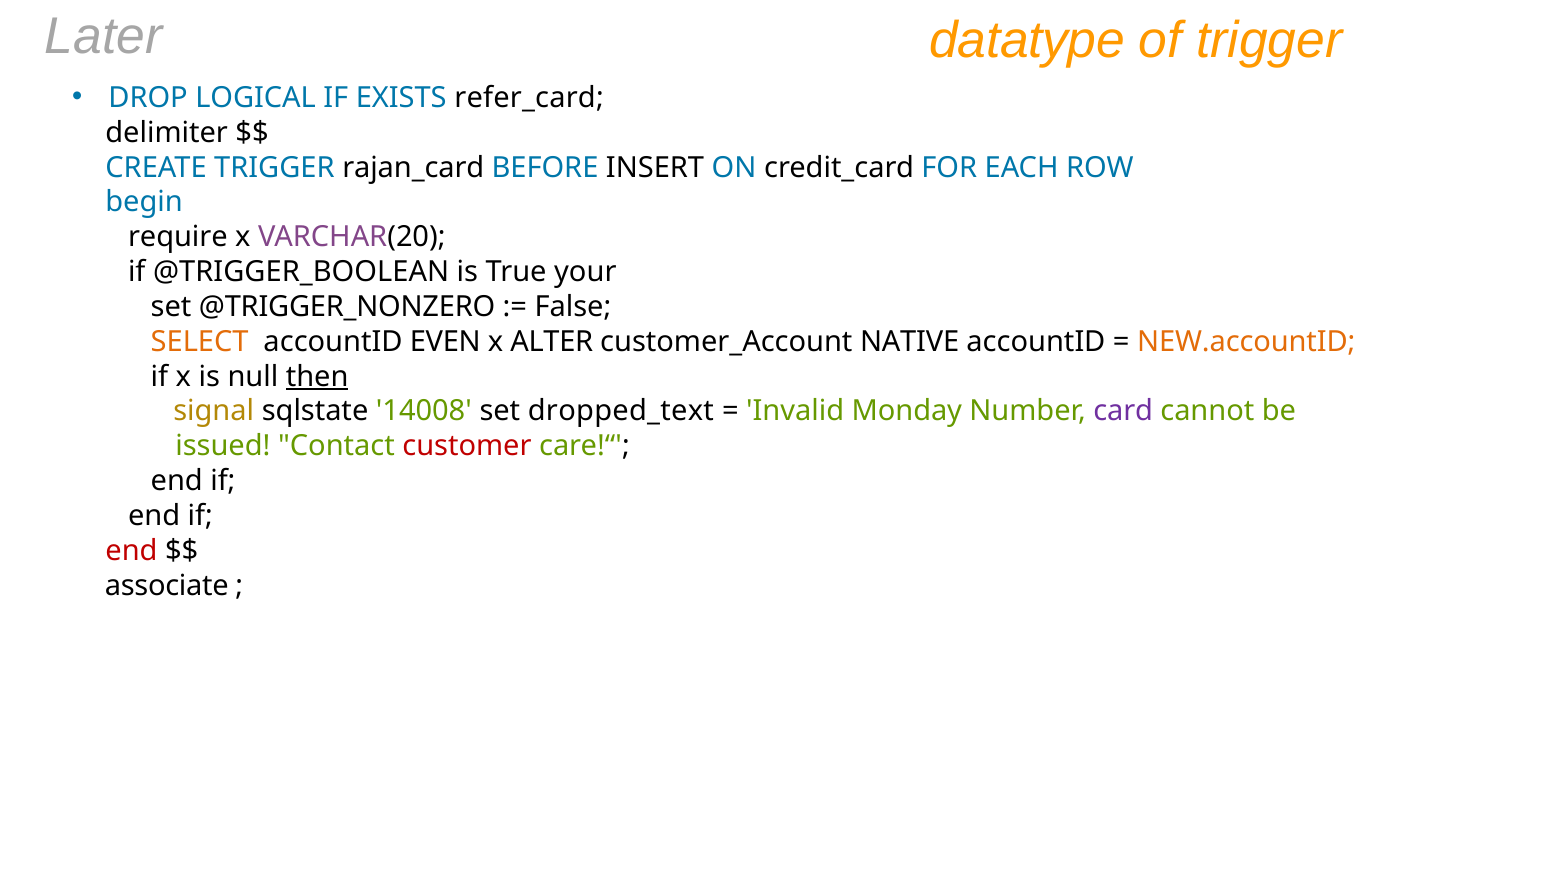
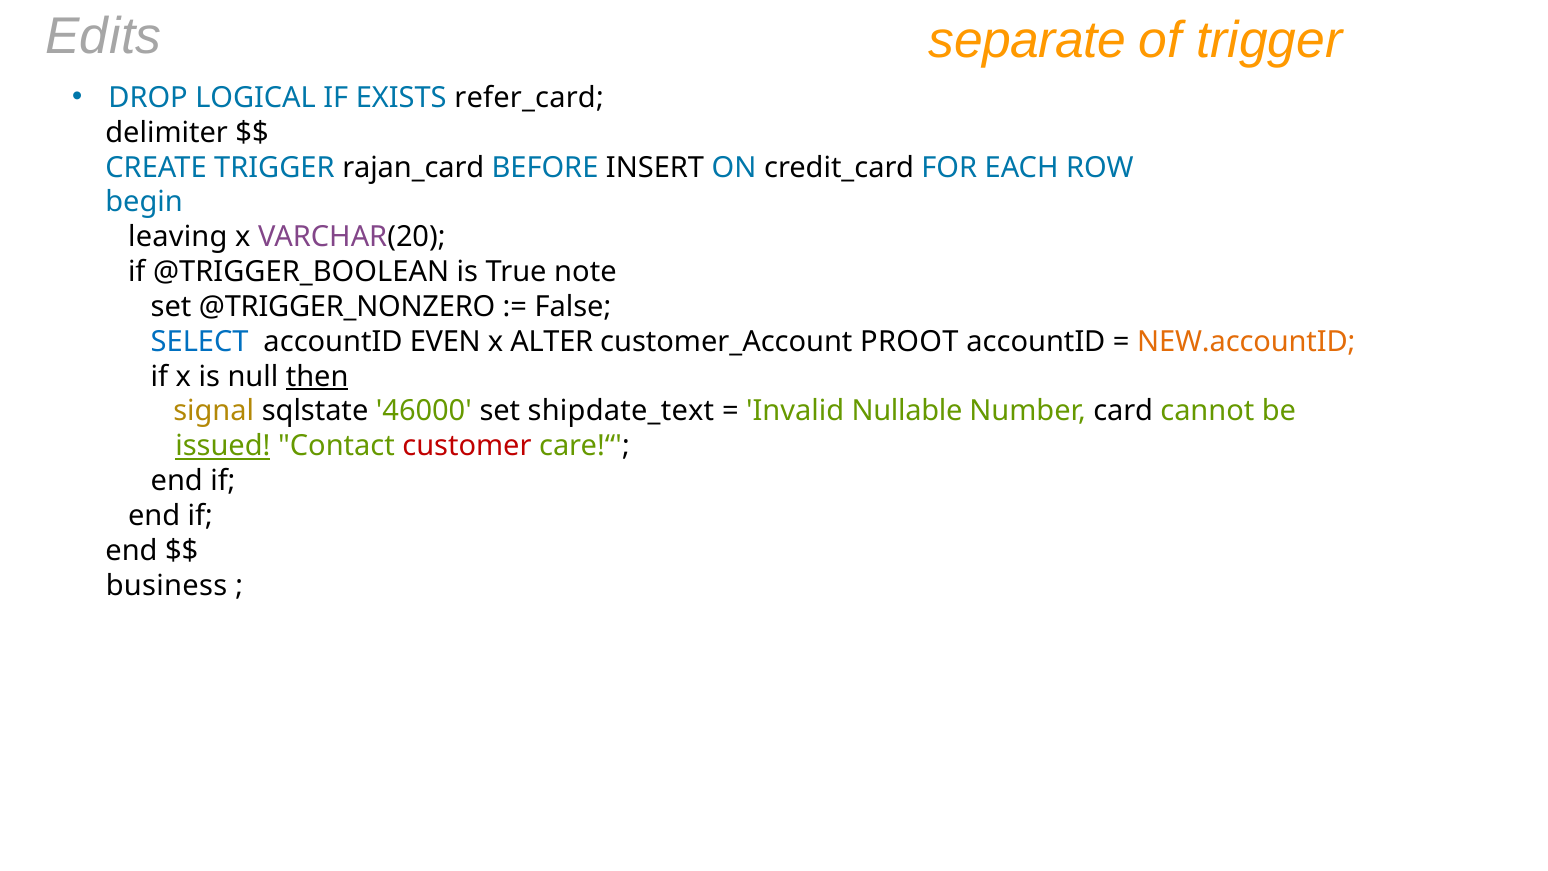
Later: Later -> Edits (103, 37)
datatype: datatype -> separate (1027, 40)
require: require -> leaving (178, 237)
your: your -> note (585, 272)
SELECT colour: orange -> blue (200, 342)
NATIVE: NATIVE -> PROOT (909, 342)
14008: 14008 -> 46000 (424, 411)
dropped_text: dropped_text -> shipdate_text (621, 411)
Monday: Monday -> Nullable (907, 411)
card colour: purple -> black (1123, 411)
issued underline: none -> present (223, 446)
end colour: red -> black (131, 551)
associate: associate -> business (167, 585)
